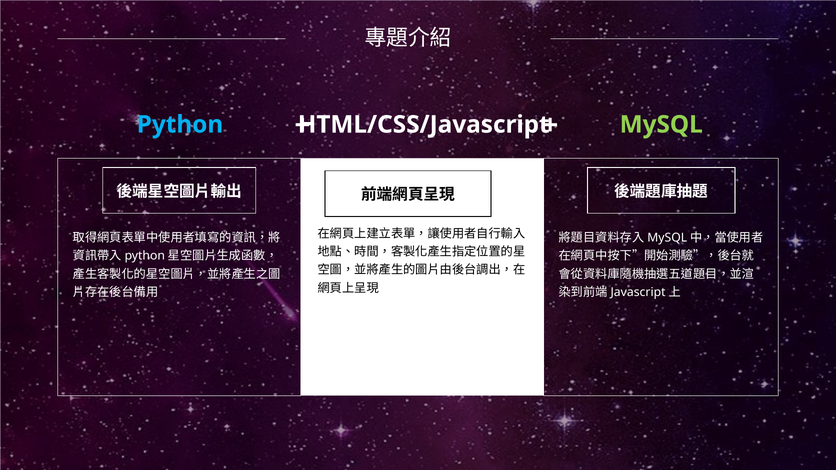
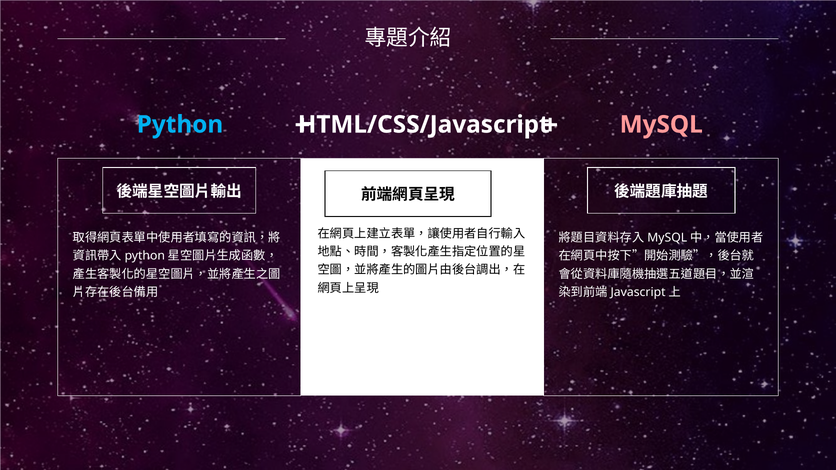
MySQL colour: light green -> pink (661, 125)
